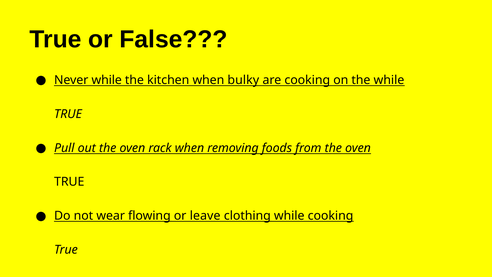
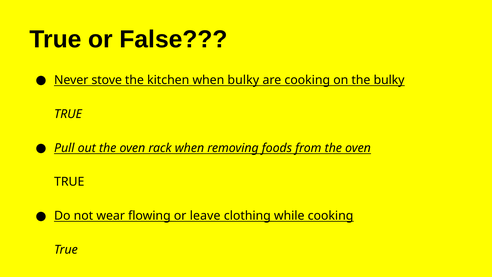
Never while: while -> stove (107, 80)
the while: while -> bulky (389, 80)
